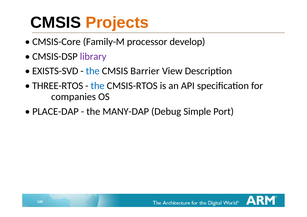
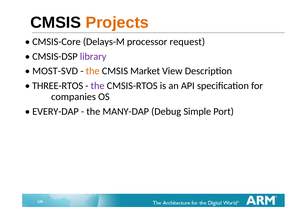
Family-M: Family-M -> Delays-M (104, 42)
develop: develop -> request (187, 42)
EXISTS-SVD: EXISTS-SVD -> MOST-SVD (55, 71)
the colour: blue -> orange (93, 71)
Barrier: Barrier -> Market (145, 71)
the colour: blue -> purple (98, 86)
PLACE-DAP: PLACE-DAP -> EVERY-DAP (55, 111)
